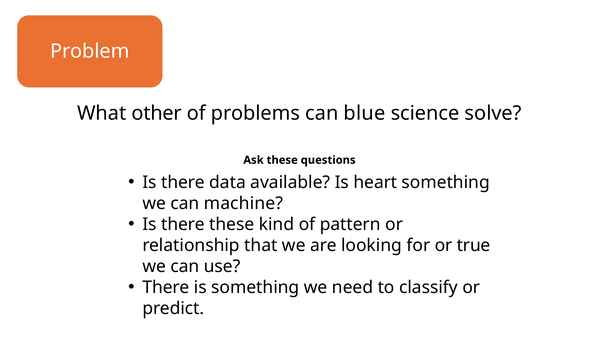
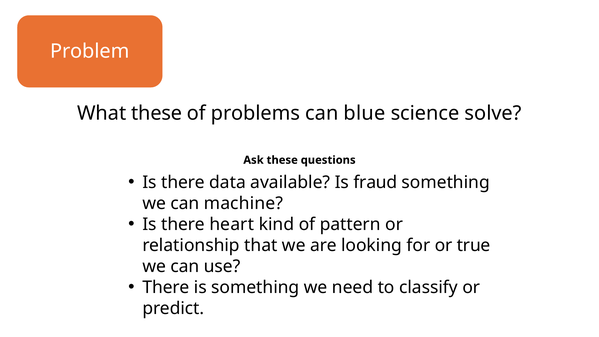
What other: other -> these (157, 113)
heart: heart -> fraud (375, 182)
there these: these -> heart (232, 224)
